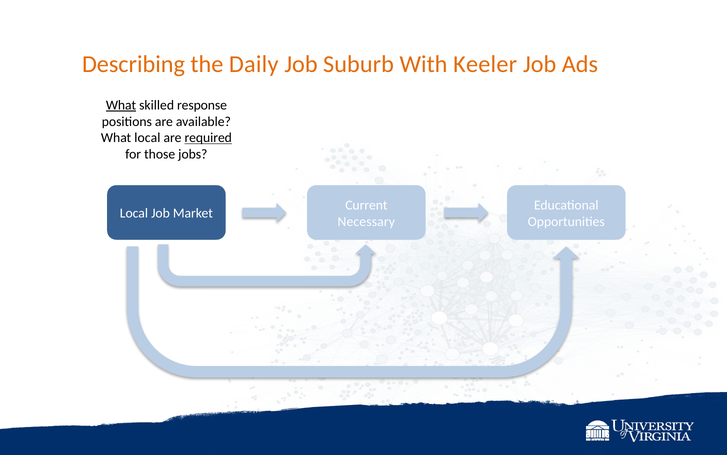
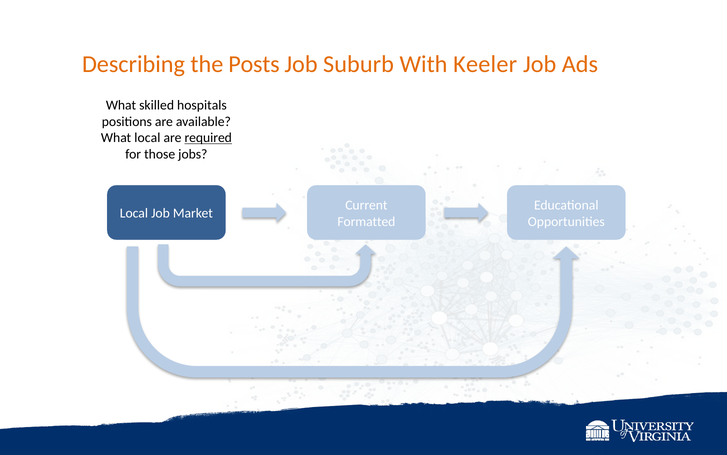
Daily: Daily -> Posts (254, 64)
What underline: present -> none (121, 105)
response: response -> hospitals (202, 105)
Necessary: Necessary -> Formatted (366, 221)
